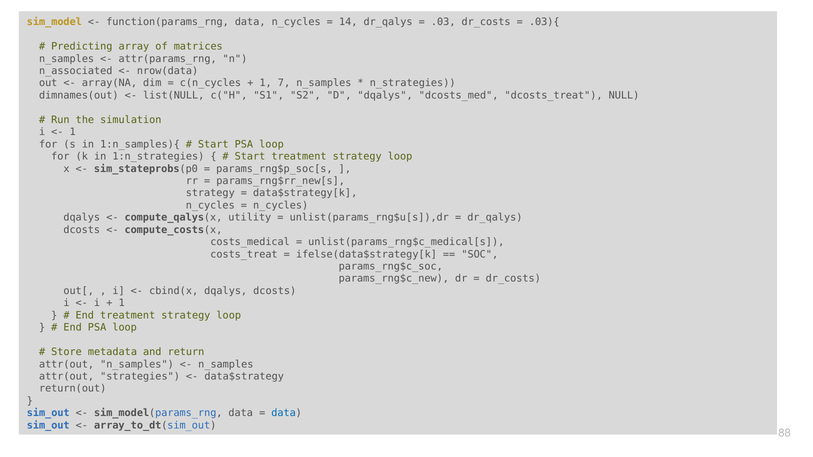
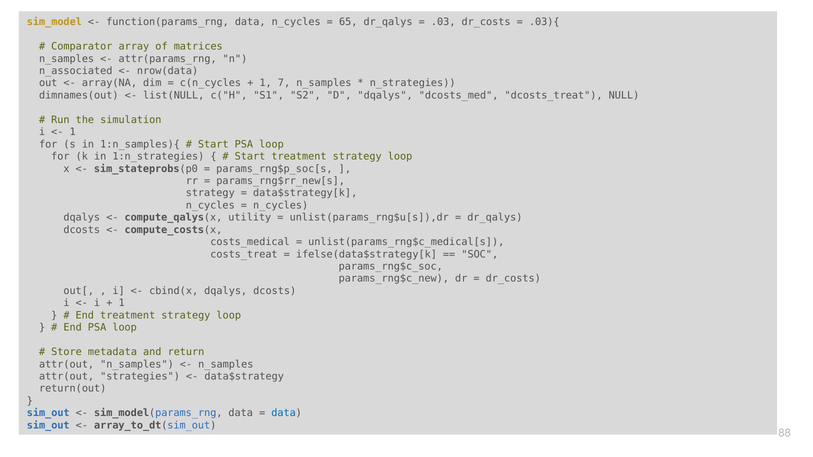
14: 14 -> 65 (348, 22)
Predicting: Predicting -> Comparator (82, 47)
